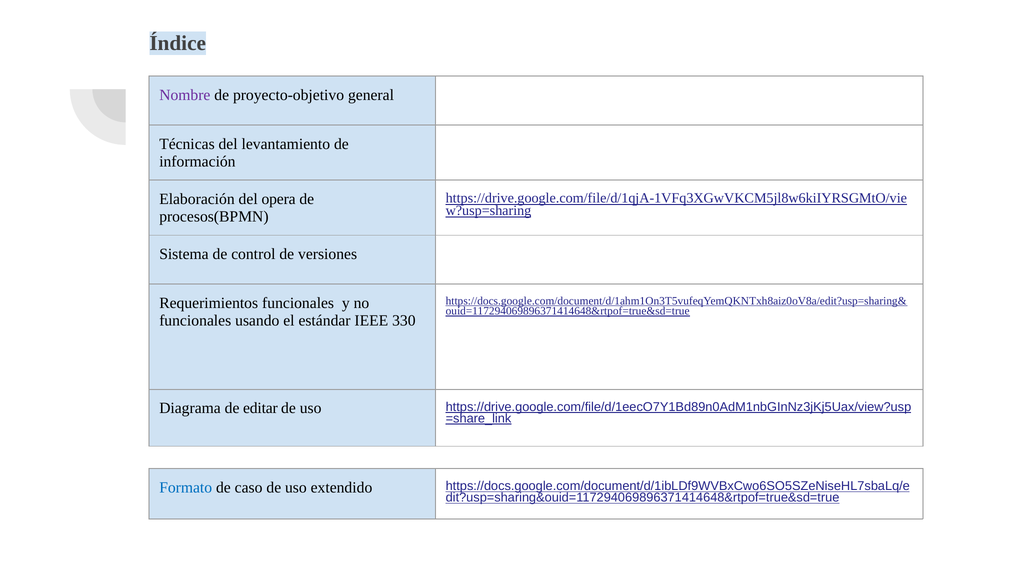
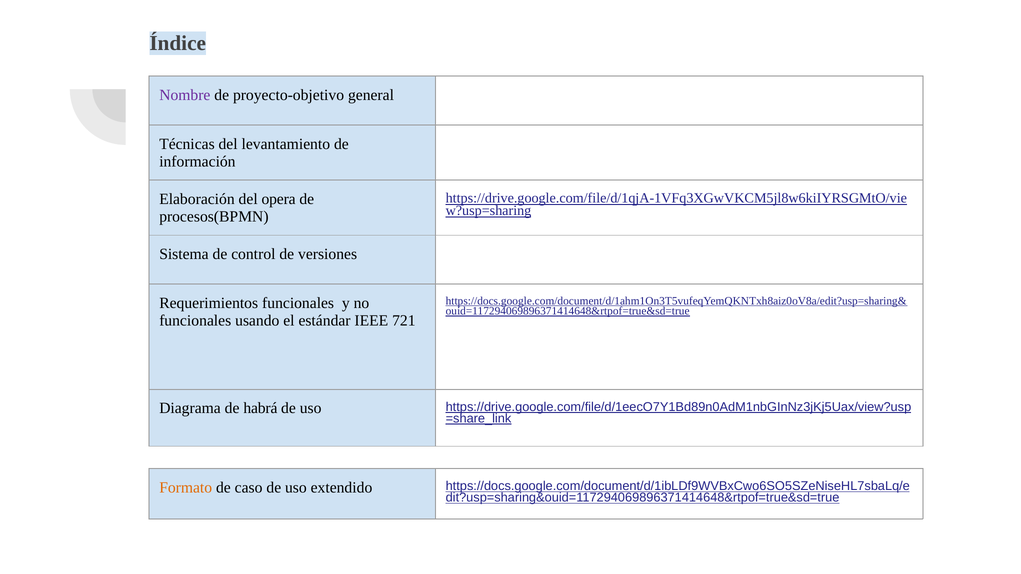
330: 330 -> 721 (404, 321)
editar: editar -> habrá (260, 409)
Formato colour: blue -> orange (186, 488)
